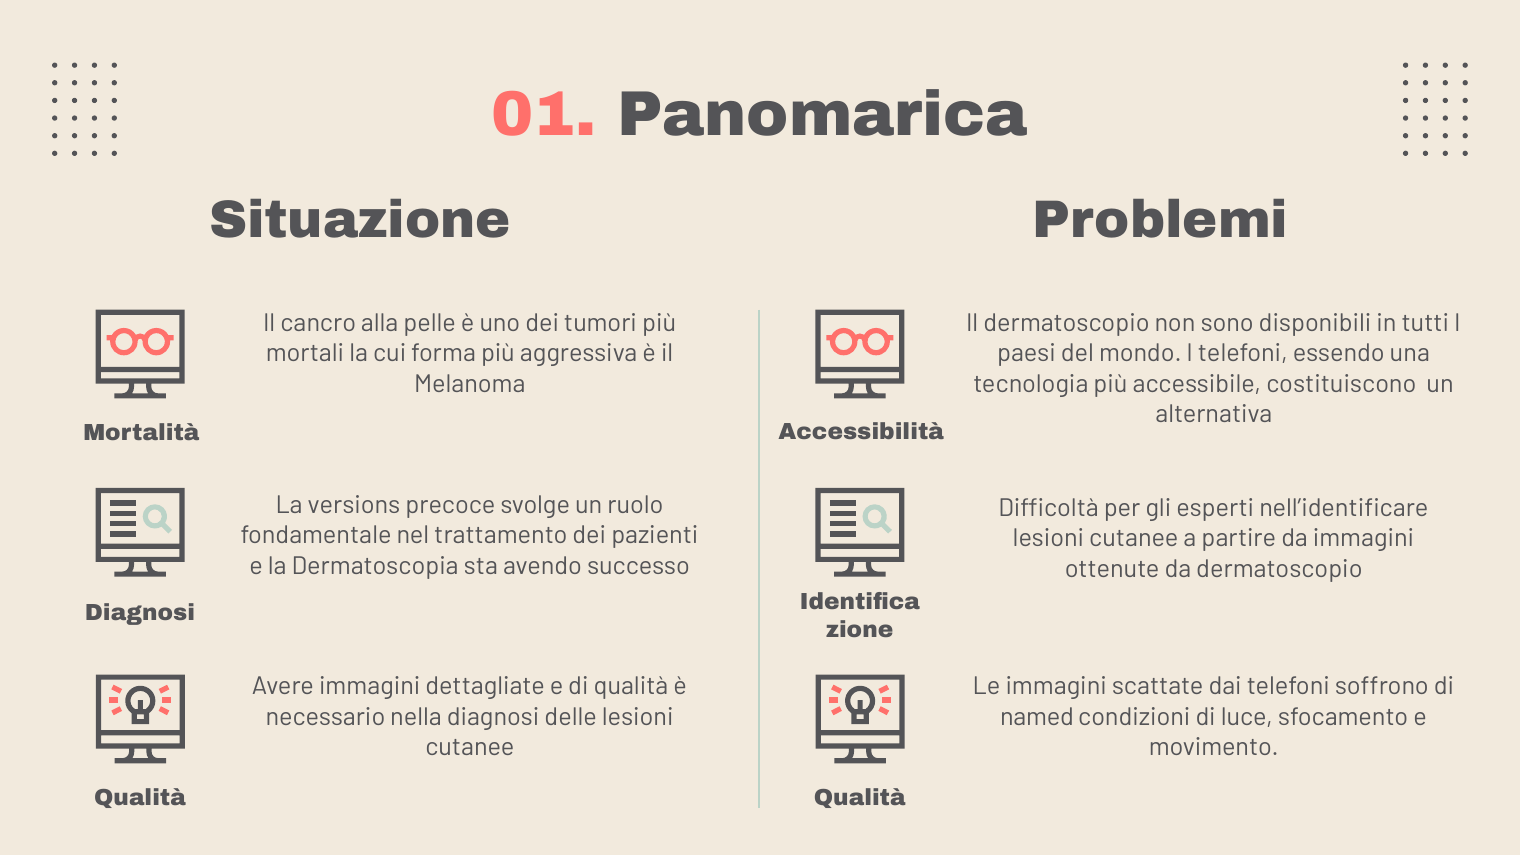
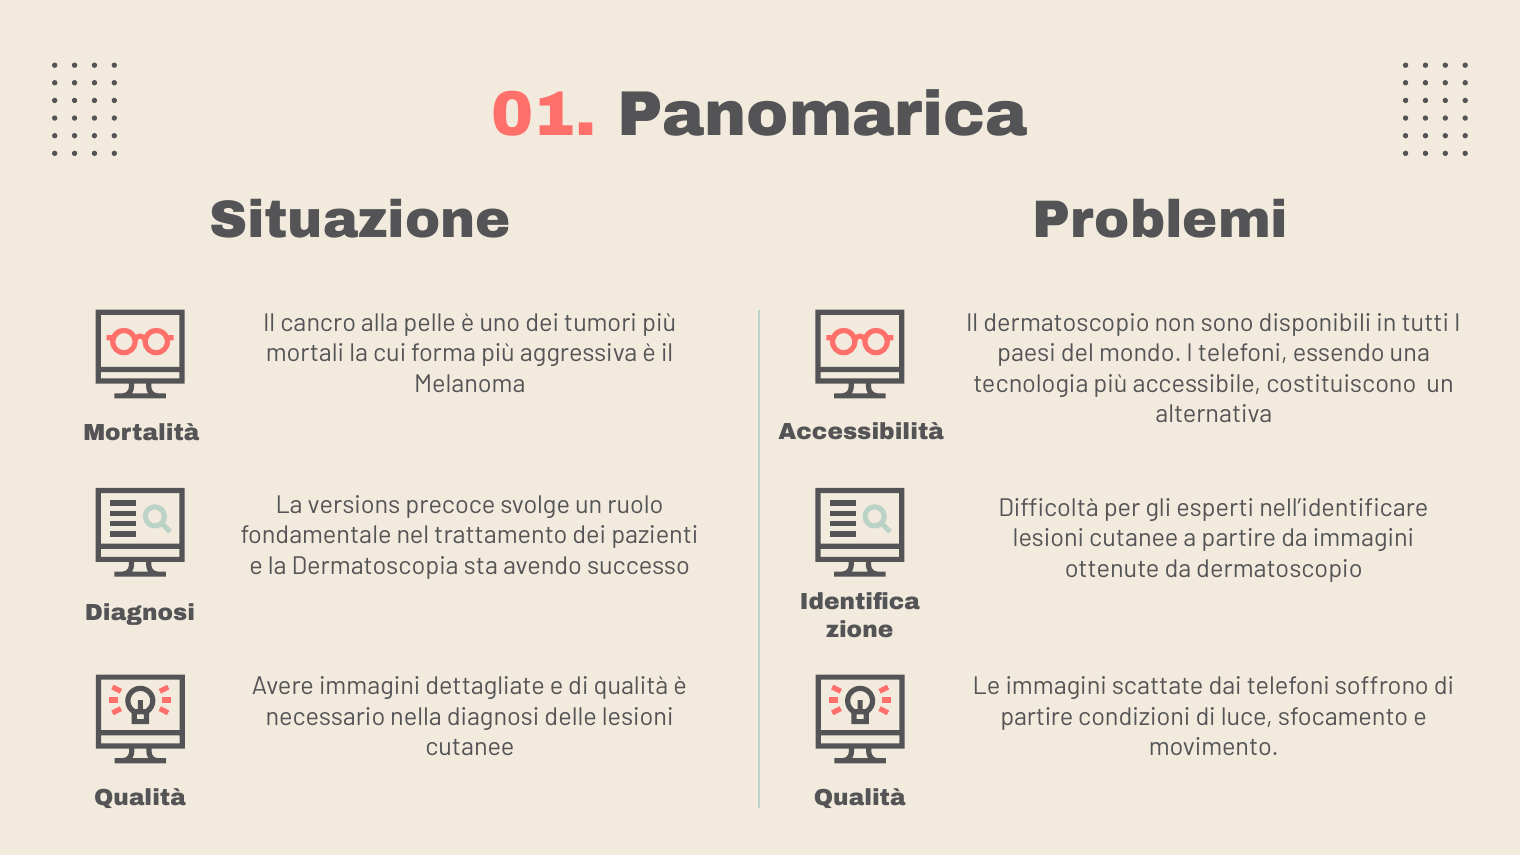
named: named -> partire (1037, 717)
